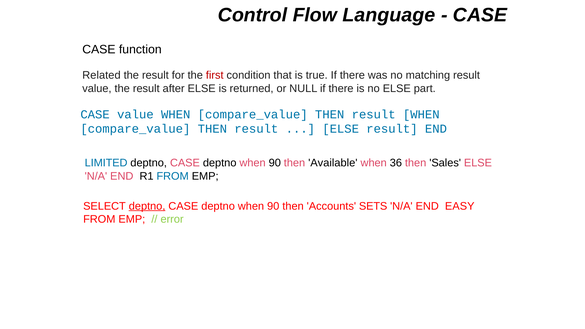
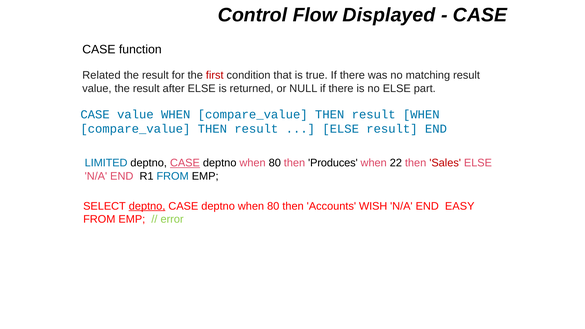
Language: Language -> Displayed (389, 15)
CASE underline: none -> present (185, 163)
90: 90 -> 80 (275, 163)
Available: Available -> Produces (333, 163)
36: 36 -> 22 (396, 163)
Sales colour: black -> red (445, 163)
90: 90 -> 80 (273, 206)
SETS: SETS -> WISH (373, 206)
